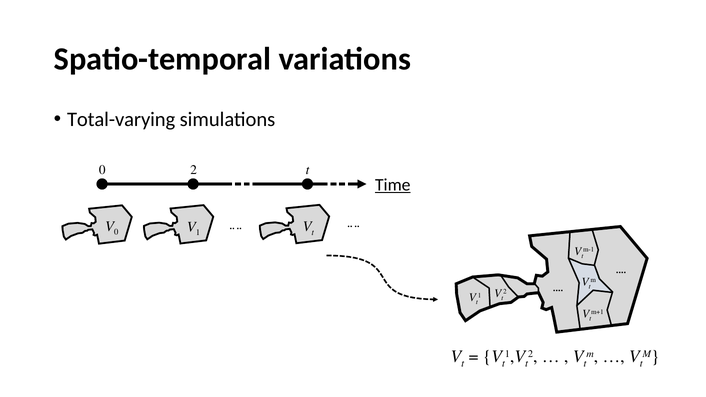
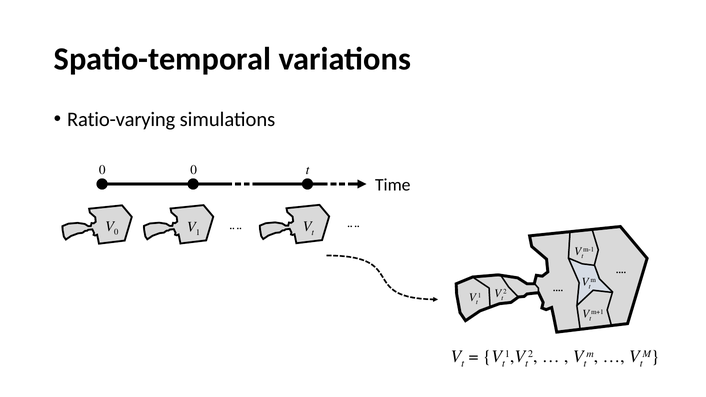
Total-varying: Total-varying -> Ratio-varying (121, 119)
0 2: 2 -> 0 (194, 170)
Time underline: present -> none (393, 185)
